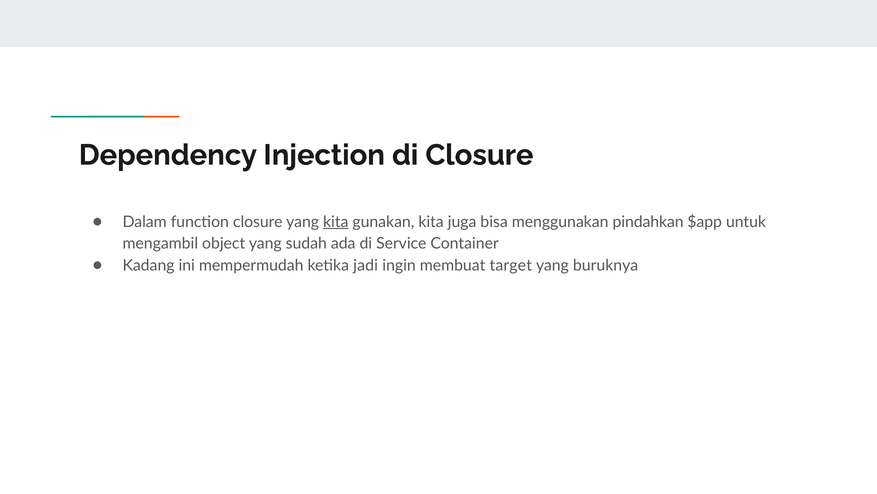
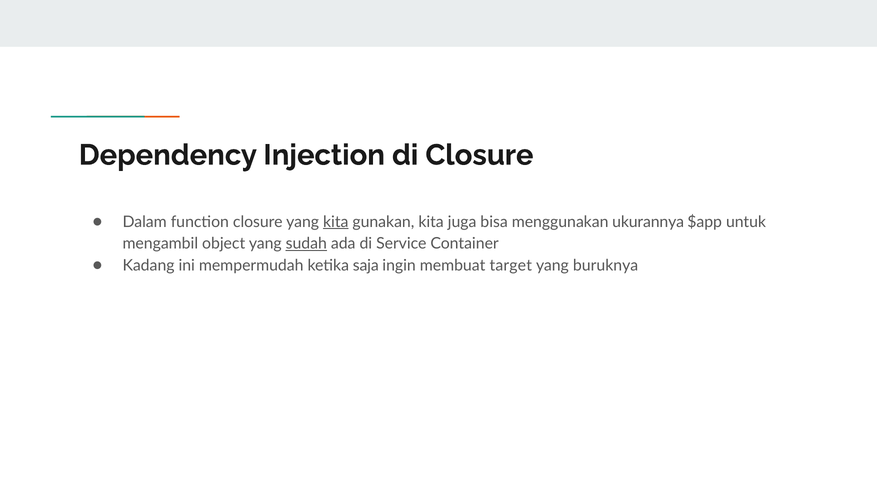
pindahkan: pindahkan -> ukurannya (648, 222)
sudah underline: none -> present (306, 243)
jadi: jadi -> saja (366, 265)
